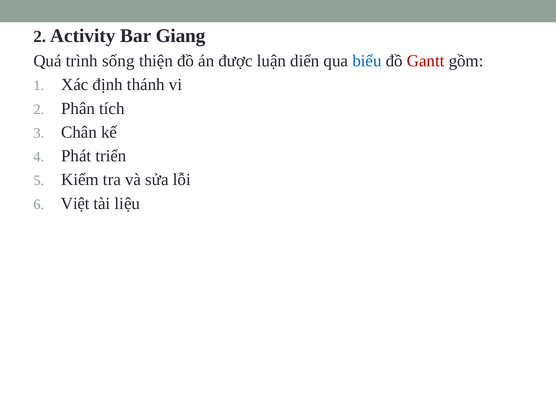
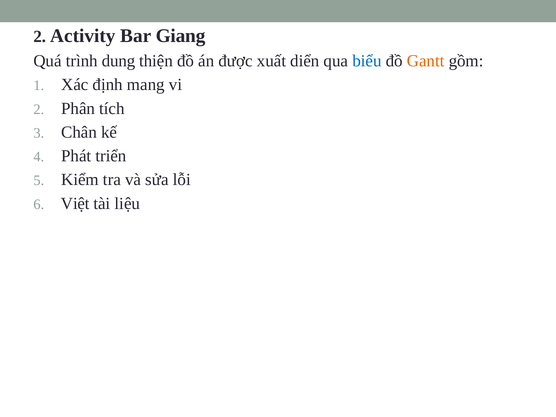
sống: sống -> dung (119, 61)
luận: luận -> xuất (271, 61)
Gantt colour: red -> orange (426, 61)
thánh: thánh -> mang (146, 85)
